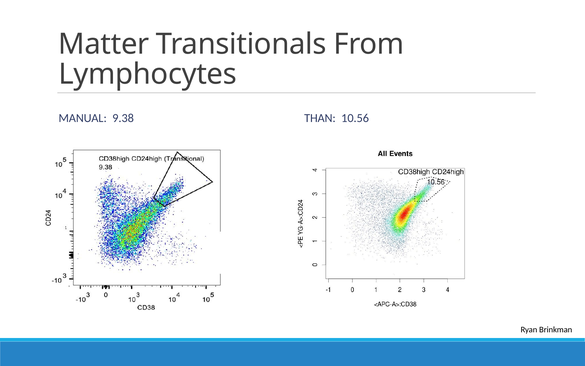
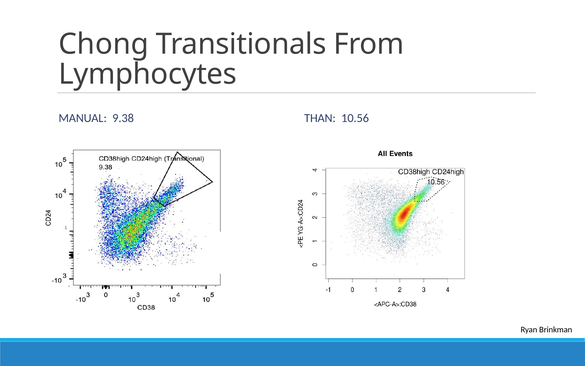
Matter: Matter -> Chong (104, 44)
